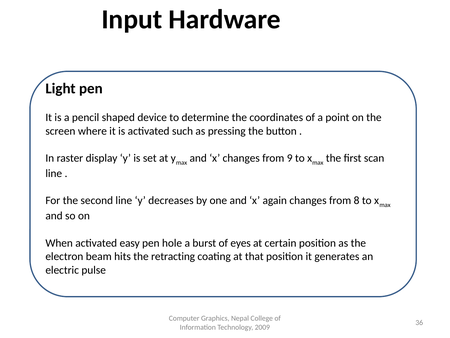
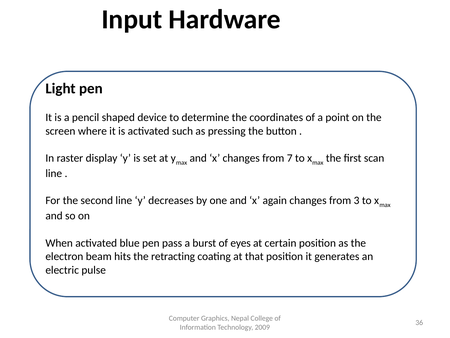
9: 9 -> 7 (290, 158)
8: 8 -> 3 (357, 200)
easy: easy -> blue (130, 243)
hole: hole -> pass (172, 243)
